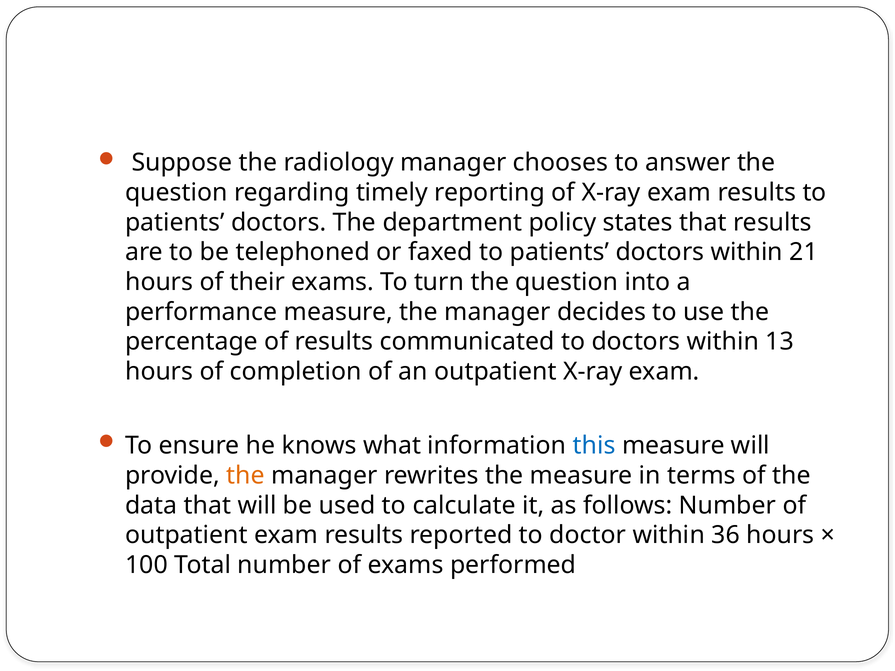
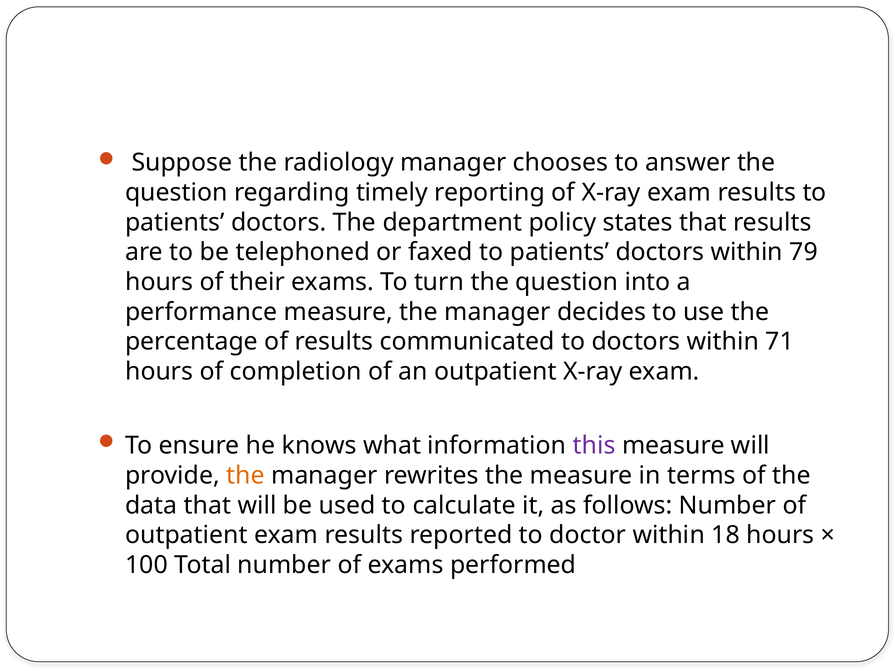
21: 21 -> 79 (804, 252)
13: 13 -> 71 (780, 342)
this colour: blue -> purple (594, 446)
36: 36 -> 18 (726, 535)
